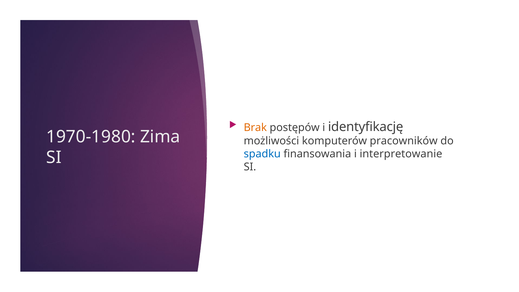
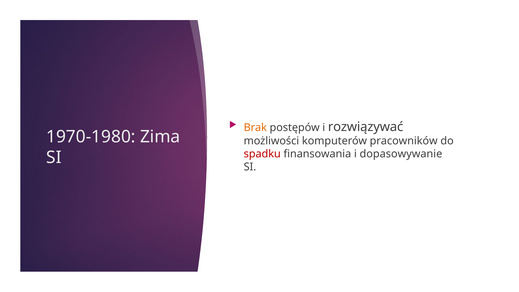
identyfikację: identyfikację -> rozwiązywać (366, 127)
spadku colour: blue -> red (262, 154)
interpretowanie: interpretowanie -> dopasowywanie (401, 154)
